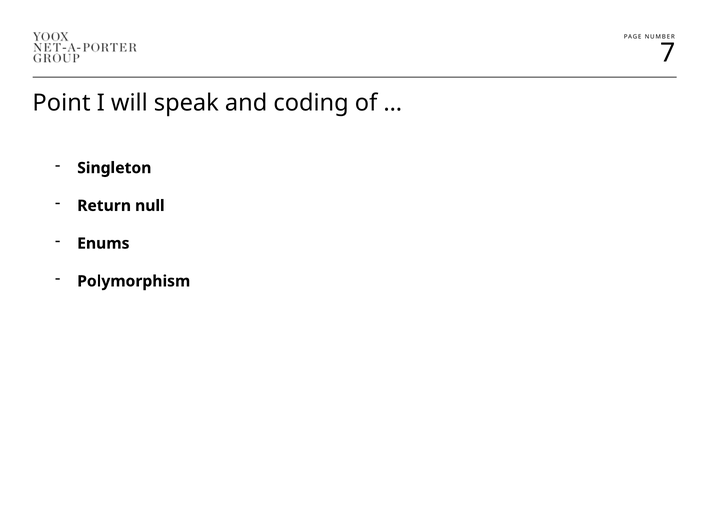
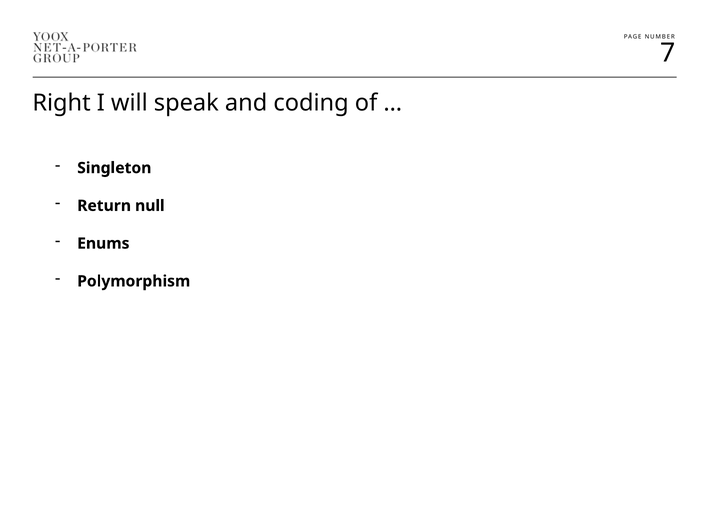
Point: Point -> Right (62, 103)
